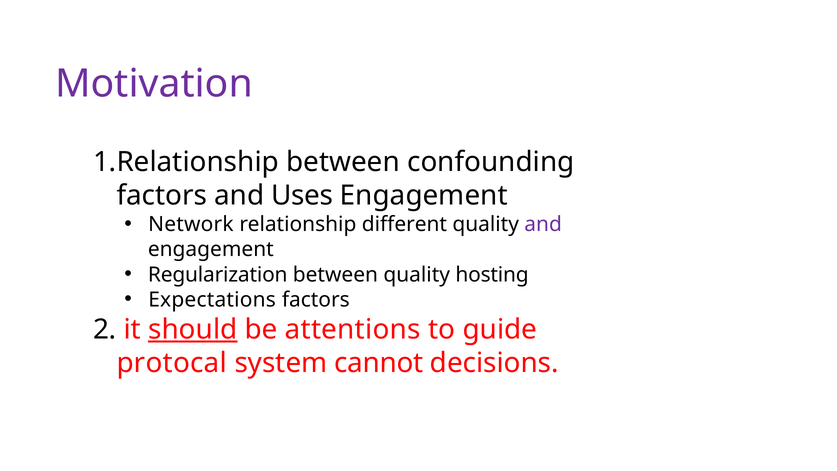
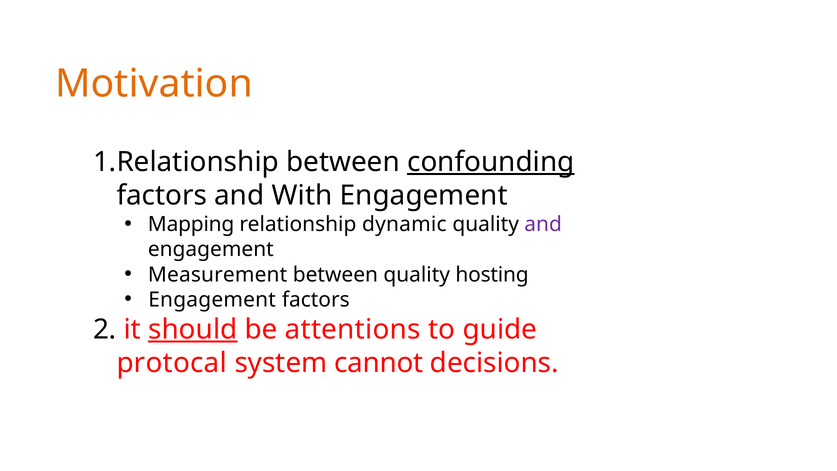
Motivation colour: purple -> orange (154, 84)
confounding underline: none -> present (491, 162)
Uses: Uses -> With (302, 195)
Network: Network -> Mapping (191, 224)
different: different -> dynamic (404, 224)
Regularization: Regularization -> Measurement (218, 275)
Expectations: Expectations -> Engagement (212, 300)
